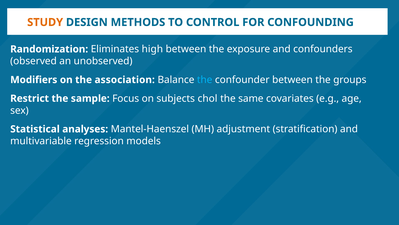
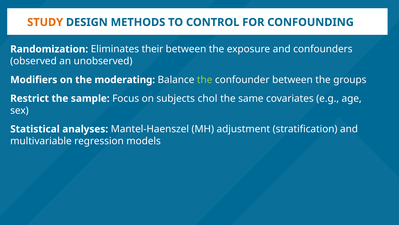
high: high -> their (152, 49)
association: association -> moderating (125, 80)
the colour: light blue -> light green (205, 80)
